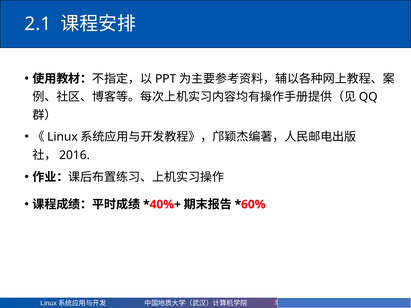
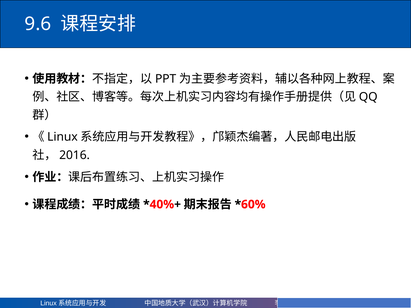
2.1: 2.1 -> 9.6 (38, 24)
